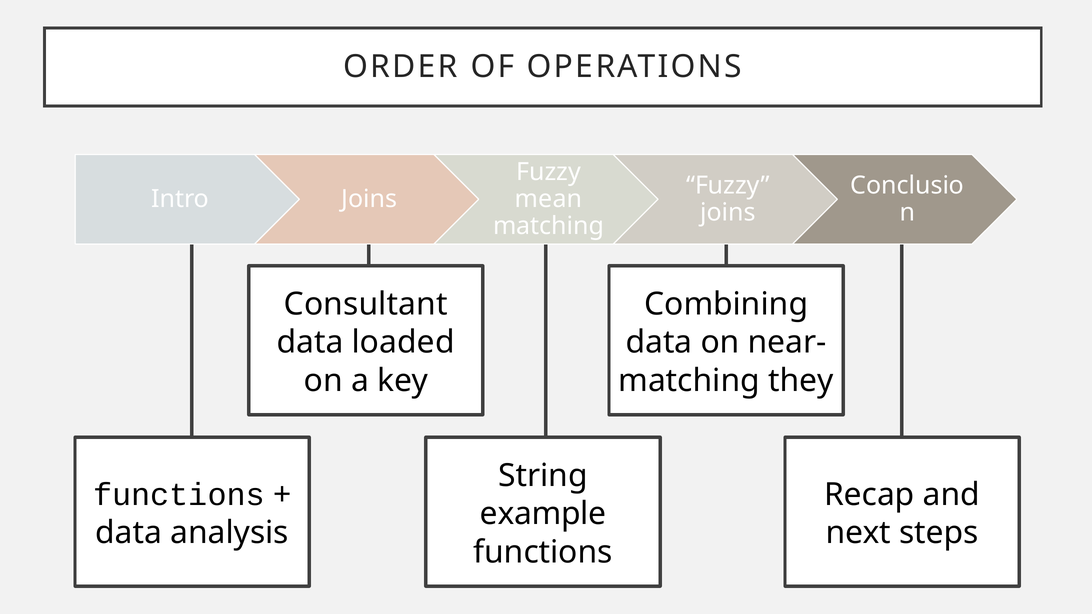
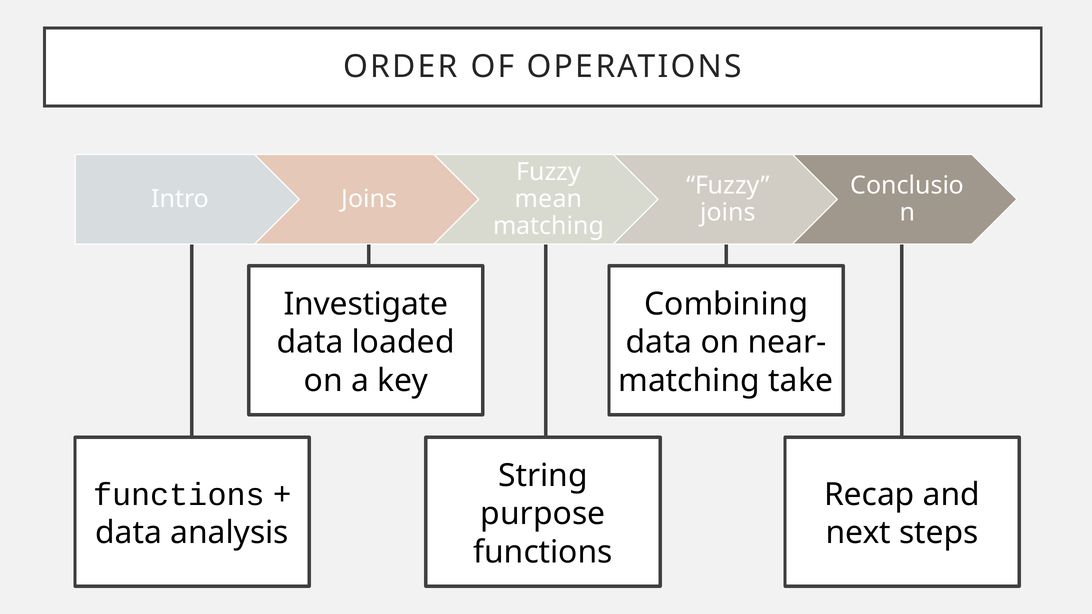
Consultant: Consultant -> Investigate (366, 304)
they: they -> take (801, 381)
example: example -> purpose (543, 514)
